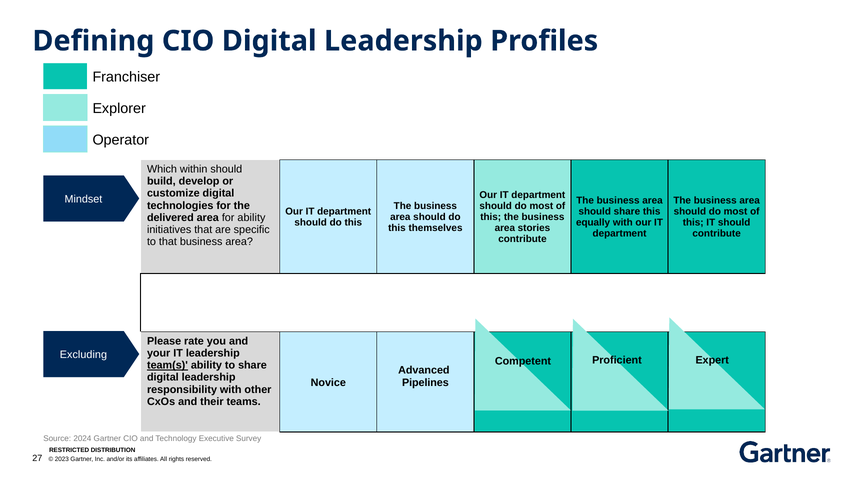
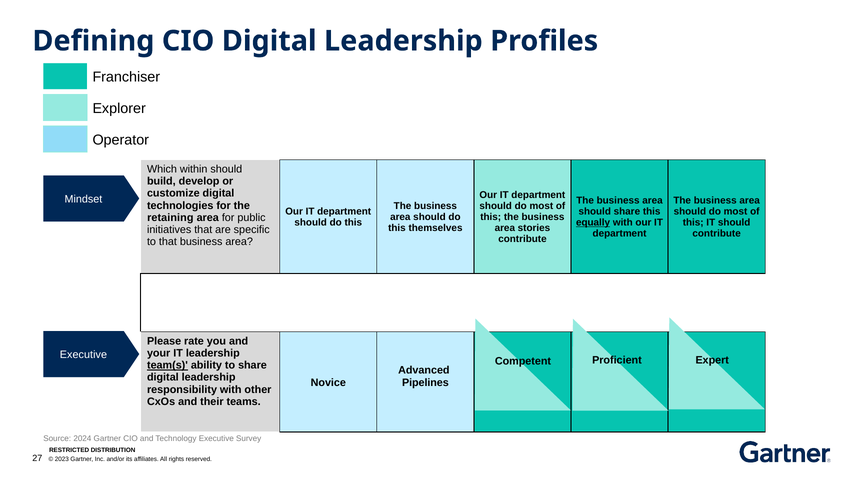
delivered: delivered -> retaining (170, 218)
for ability: ability -> public (251, 218)
equally underline: none -> present (593, 223)
Excluding: Excluding -> Executive (83, 355)
